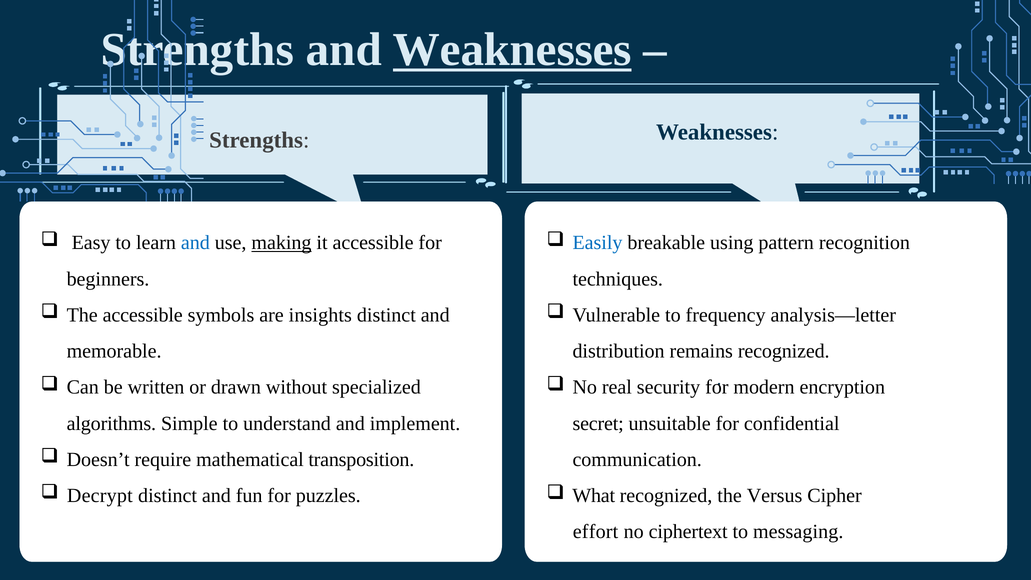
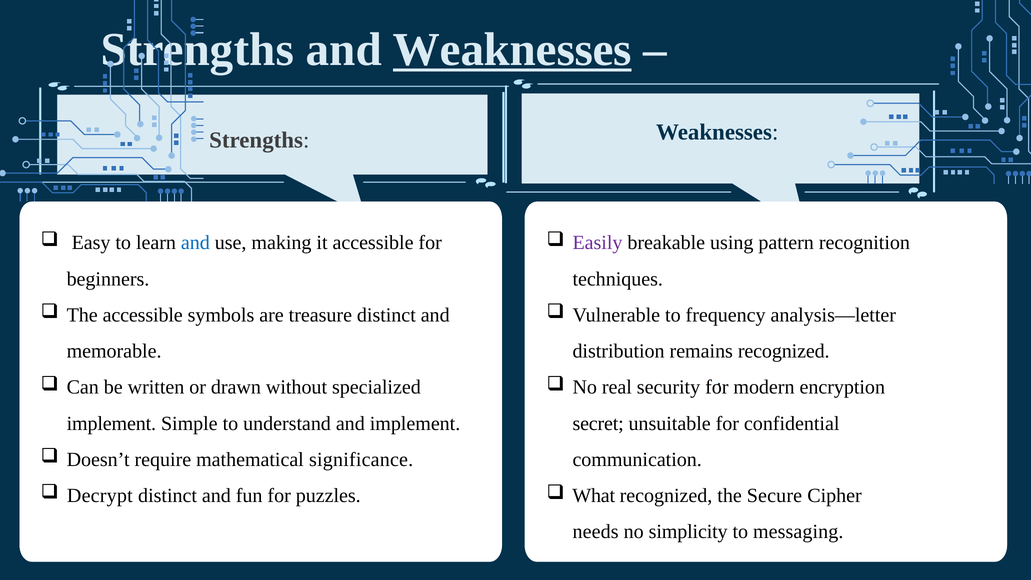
making underline: present -> none (281, 243)
Easily colour: blue -> purple (597, 243)
insights: insights -> treasure (320, 315)
algorithms: algorithms -> implement (111, 423)
transposition: transposition -> significance (361, 459)
Versus: Versus -> Secure (774, 496)
effort: effort -> needs (596, 532)
ciphertext: ciphertext -> simplicity (688, 532)
